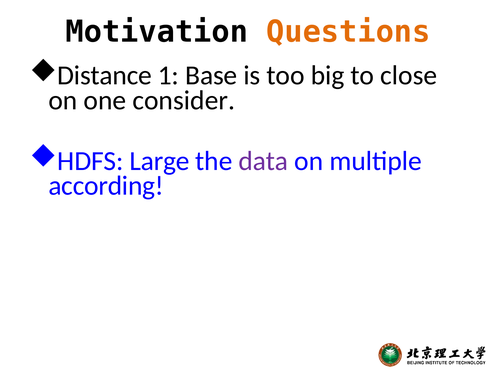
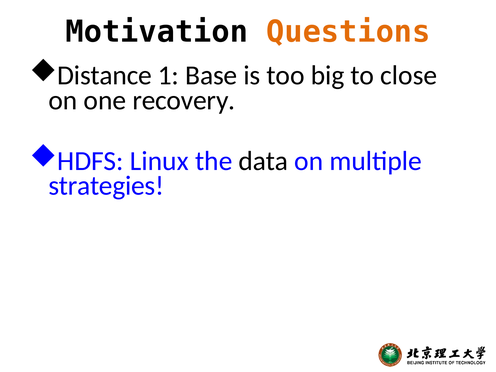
consider: consider -> recovery (184, 100)
Large: Large -> Linux (159, 161)
data colour: purple -> black (263, 161)
according: according -> strategies (106, 186)
